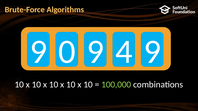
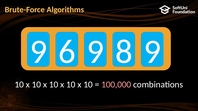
0: 0 -> 6 (67, 52)
4: 4 -> 8 (124, 52)
100,000 colour: light green -> pink (116, 85)
